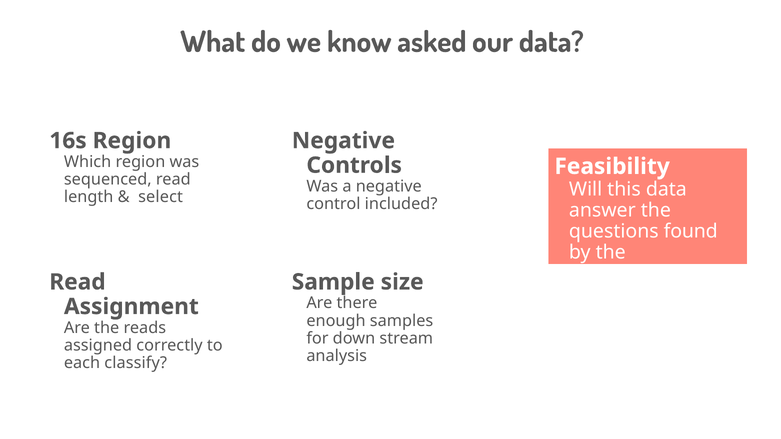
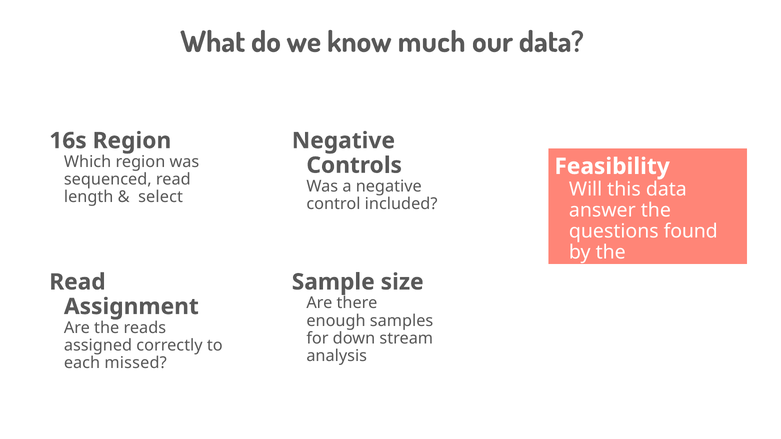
asked: asked -> much (432, 42)
classify: classify -> missed (136, 363)
